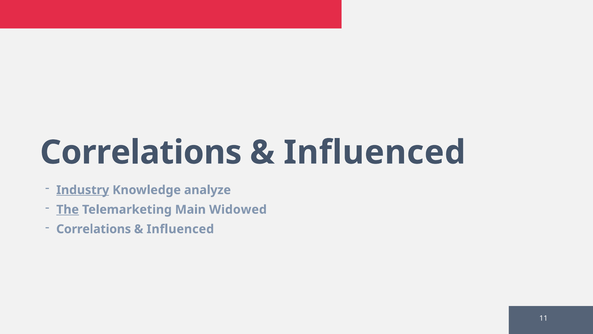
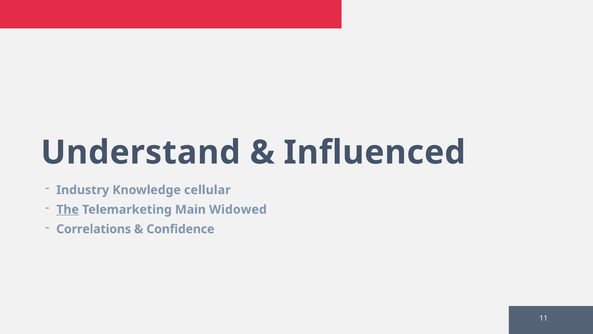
Correlations: Correlations -> Understand (141, 152)
Industry underline: present -> none (83, 190)
analyze: analyze -> cellular (207, 190)
Influenced: Influenced -> Confidence (180, 229)
